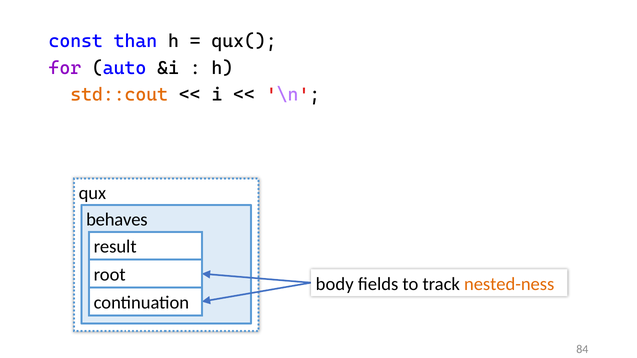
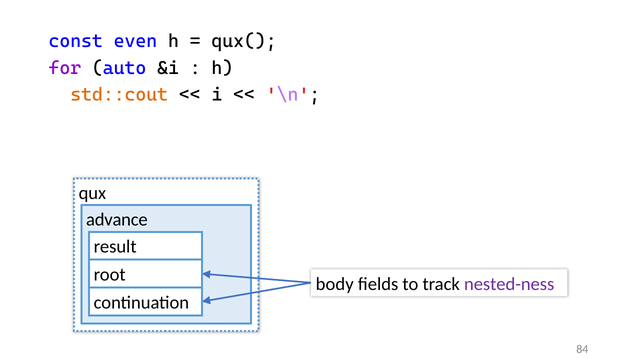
than: than -> even (135, 41)
behaves: behaves -> advance (117, 220)
nested-ness colour: orange -> purple (509, 284)
